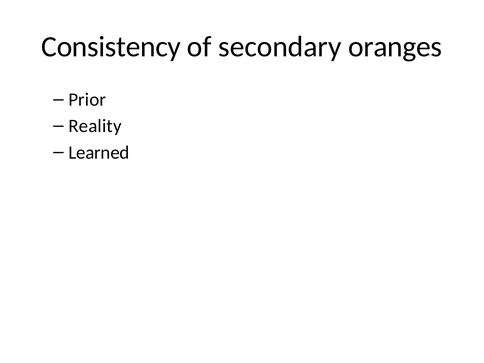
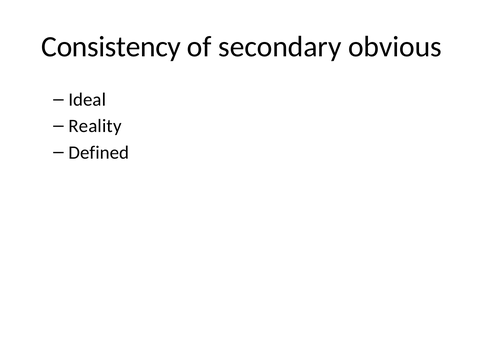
oranges: oranges -> obvious (395, 47)
Prior: Prior -> Ideal (87, 100)
Learned: Learned -> Defined (99, 152)
